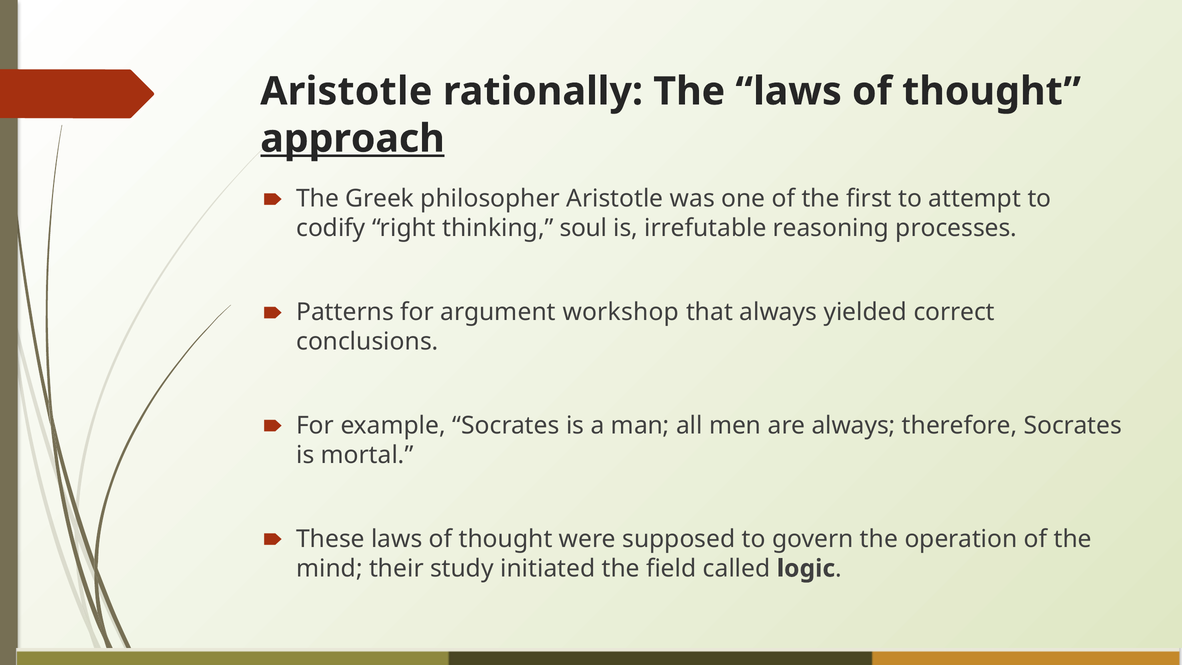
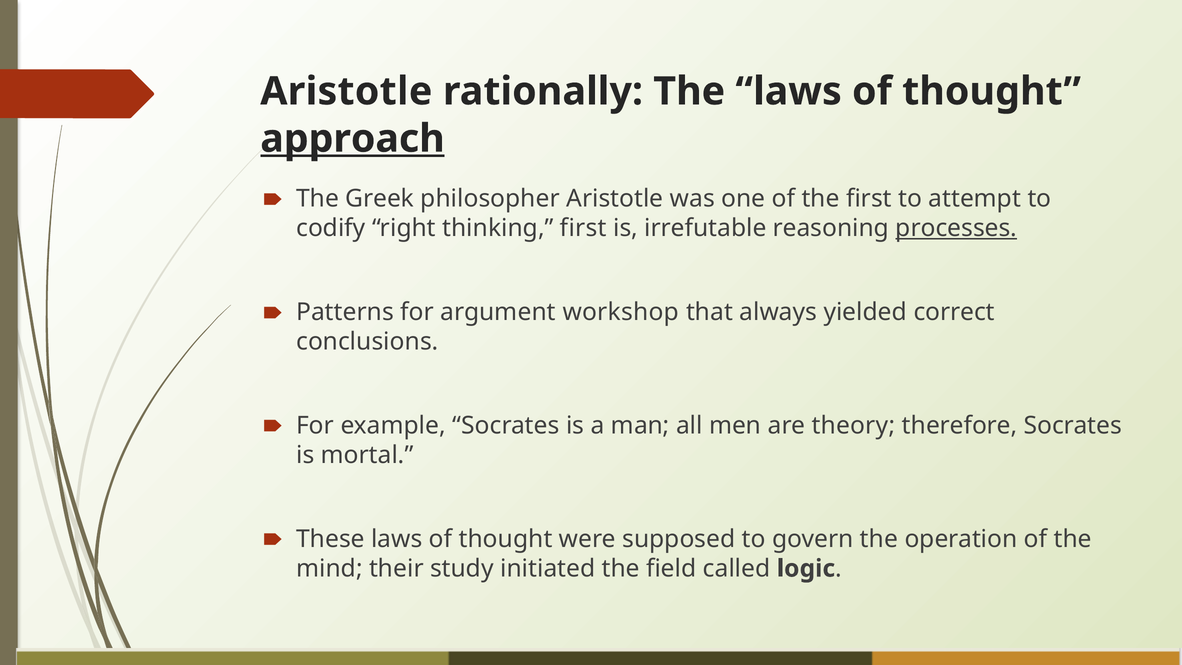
thinking soul: soul -> first (583, 228)
processes underline: none -> present (956, 228)
are always: always -> theory (853, 425)
